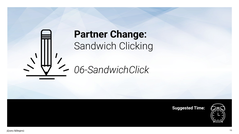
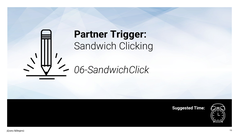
Change: Change -> Trigger (128, 34)
